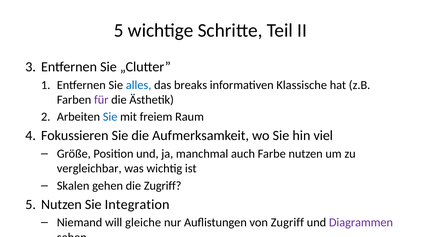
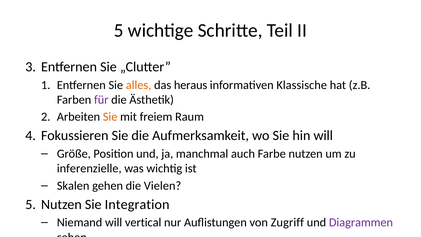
alles colour: blue -> orange (139, 85)
breaks: breaks -> heraus (191, 85)
Sie colour: blue -> orange (110, 117)
hin viel: viel -> will (323, 136)
vergleichbar: vergleichbar -> inferenzielle (89, 168)
die Zugriff: Zugriff -> Vielen (163, 186)
gleiche: gleiche -> vertical (143, 222)
